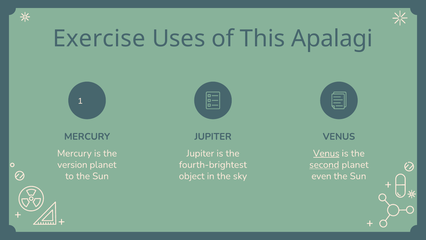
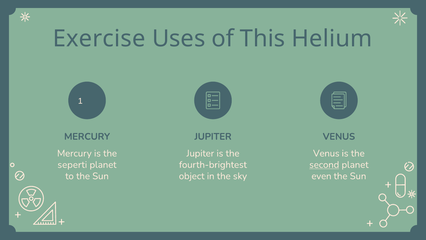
Apalagi: Apalagi -> Helium (332, 39)
Venus underline: present -> none (326, 153)
version: version -> seperti (72, 164)
